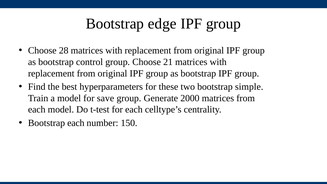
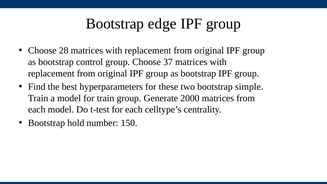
21: 21 -> 37 (168, 62)
for save: save -> train (106, 98)
Bootstrap each: each -> hold (76, 123)
